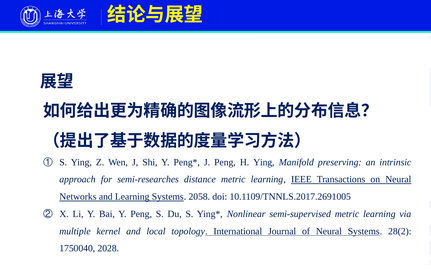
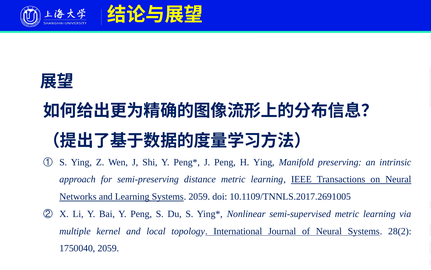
semi-researches: semi-researches -> semi-preserving (148, 179)
Systems 2058: 2058 -> 2059 (199, 196)
1750040 2028: 2028 -> 2059 (108, 248)
